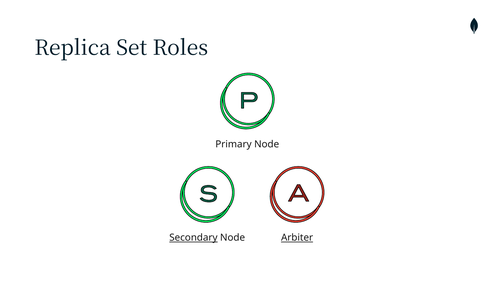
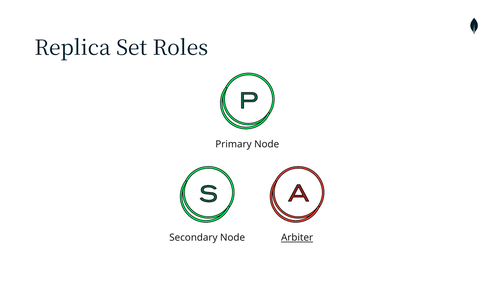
Secondary underline: present -> none (193, 238)
